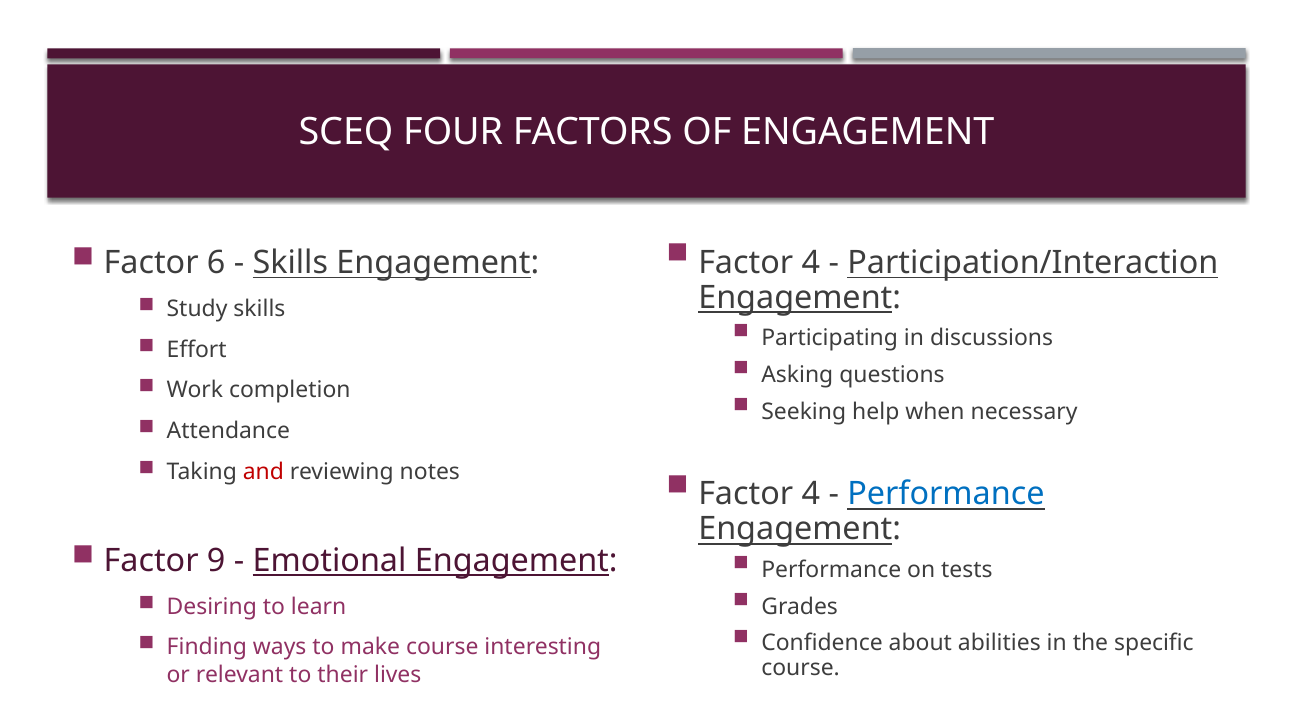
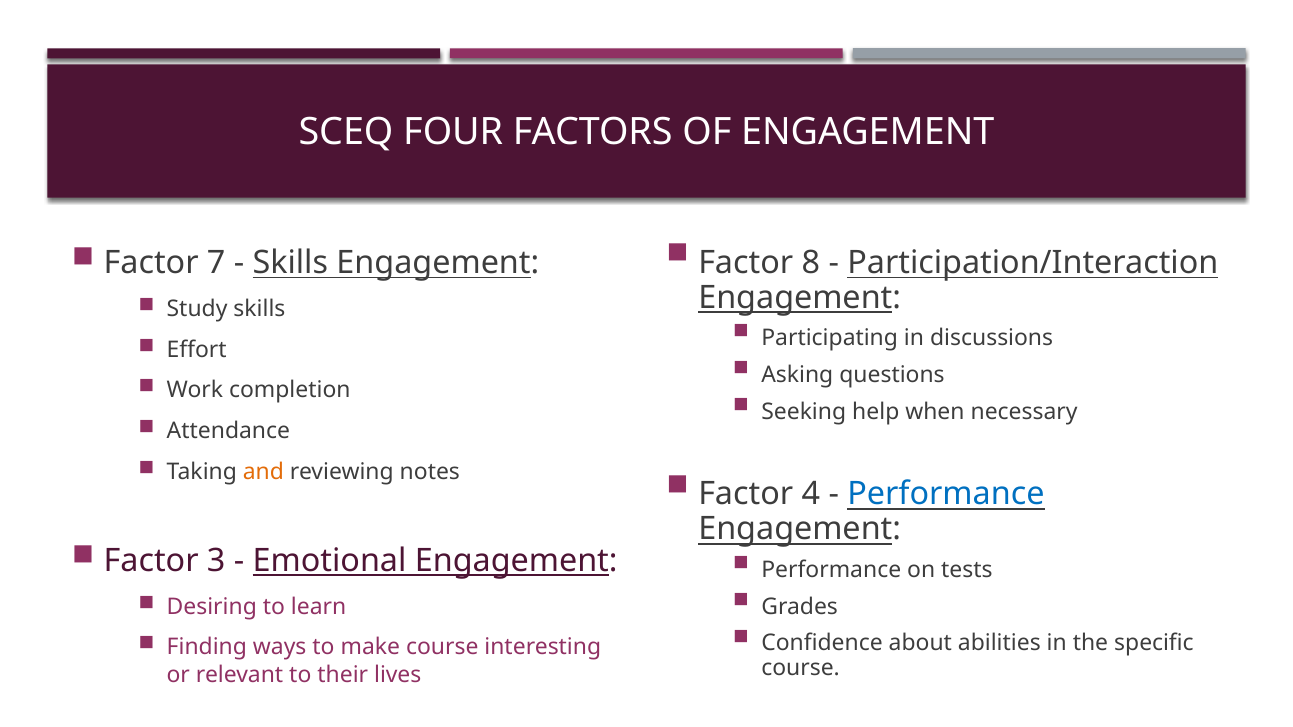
4: 4 -> 8 (811, 263)
6: 6 -> 7 (216, 263)
and colour: red -> orange (263, 473)
9: 9 -> 3 (216, 561)
